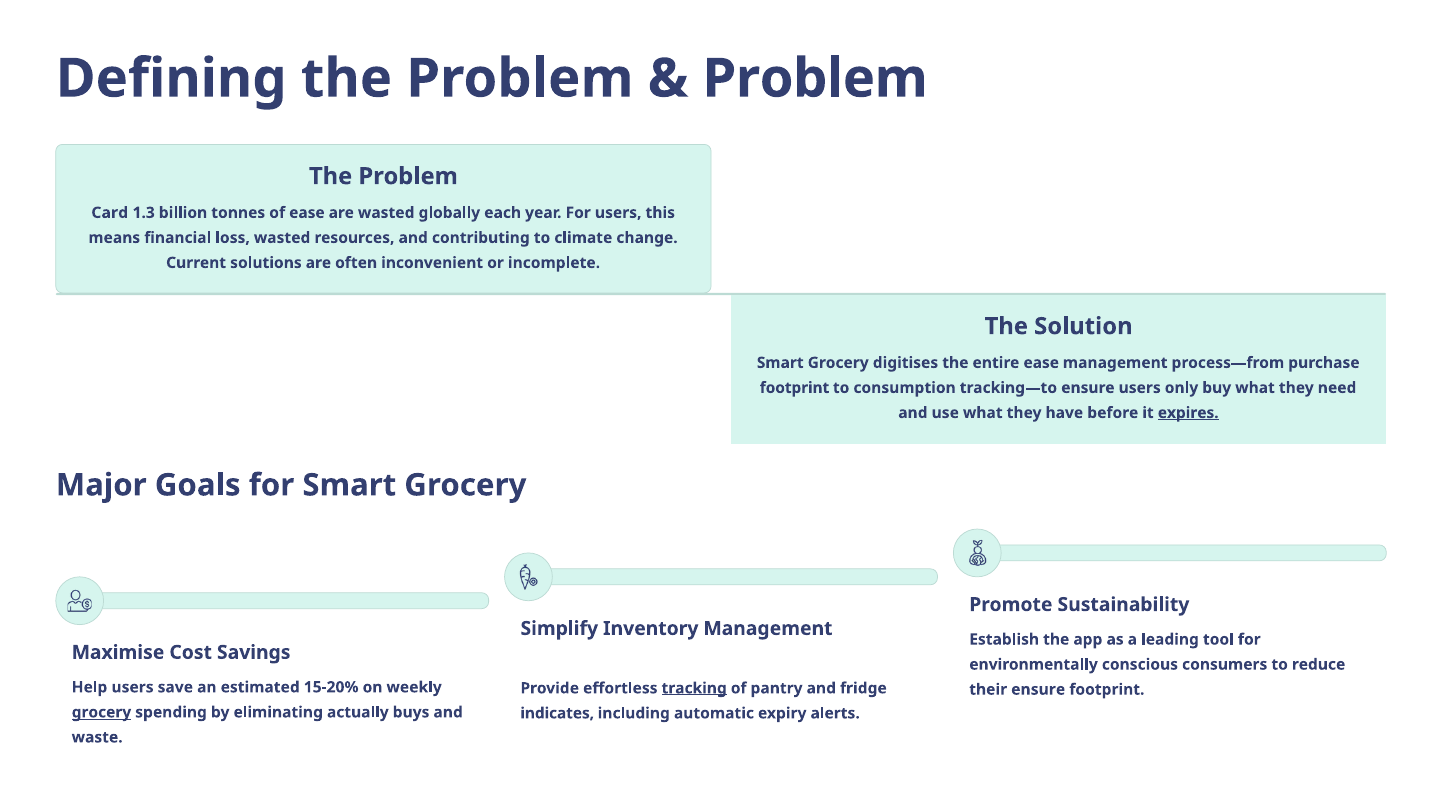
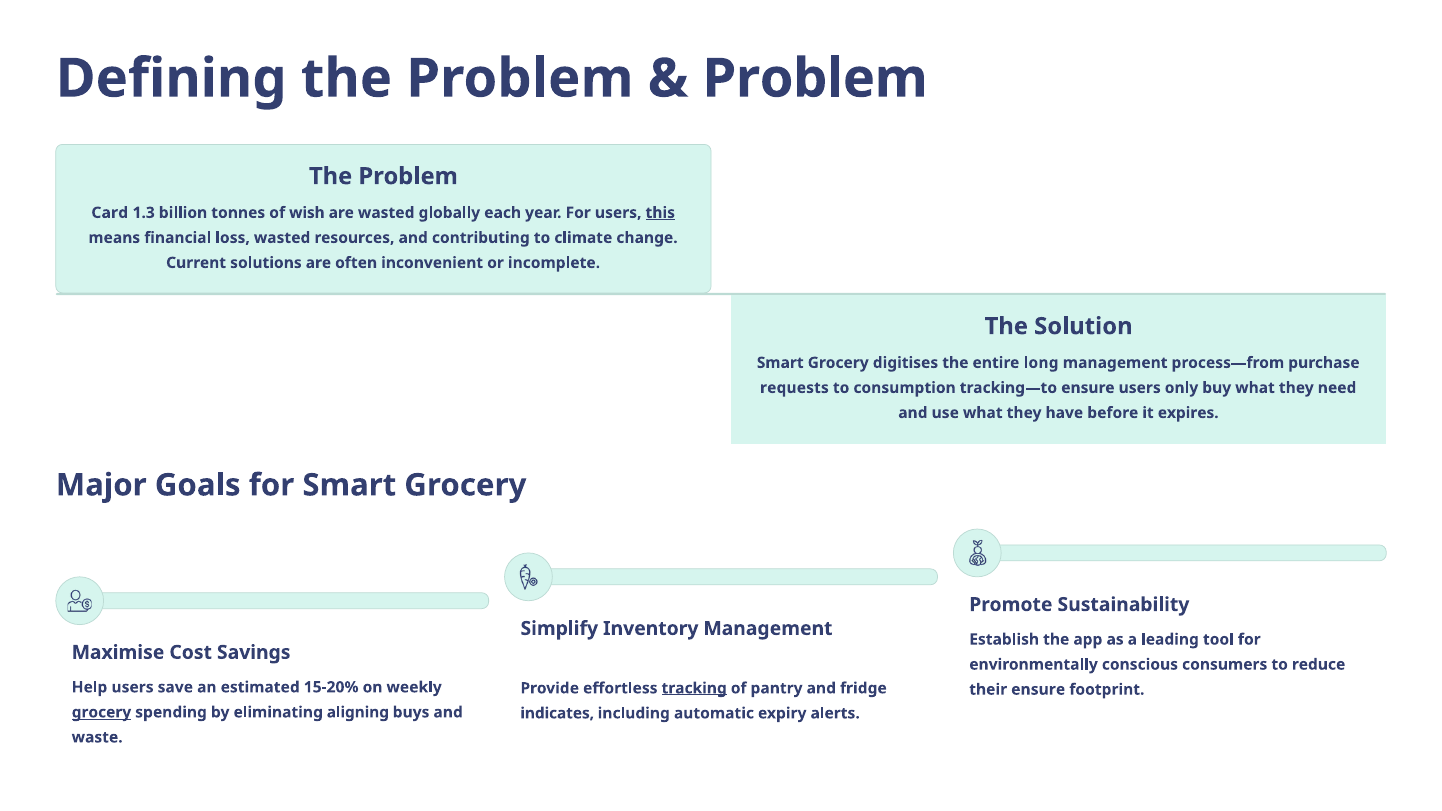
of ease: ease -> wish (307, 213)
this underline: none -> present (660, 213)
entire ease: ease -> long (1041, 363)
footprint: footprint -> requests (794, 388)
expires underline: present -> none (1188, 413)
actually: actually -> aligning (358, 712)
